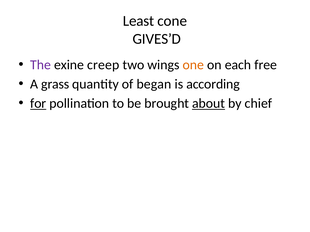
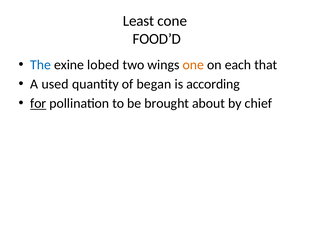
GIVES’D: GIVES’D -> FOOD’D (157, 39)
The colour: purple -> blue (41, 65)
creep: creep -> lobed (103, 65)
free: free -> that (266, 65)
grass: grass -> used (55, 84)
about underline: present -> none (209, 104)
